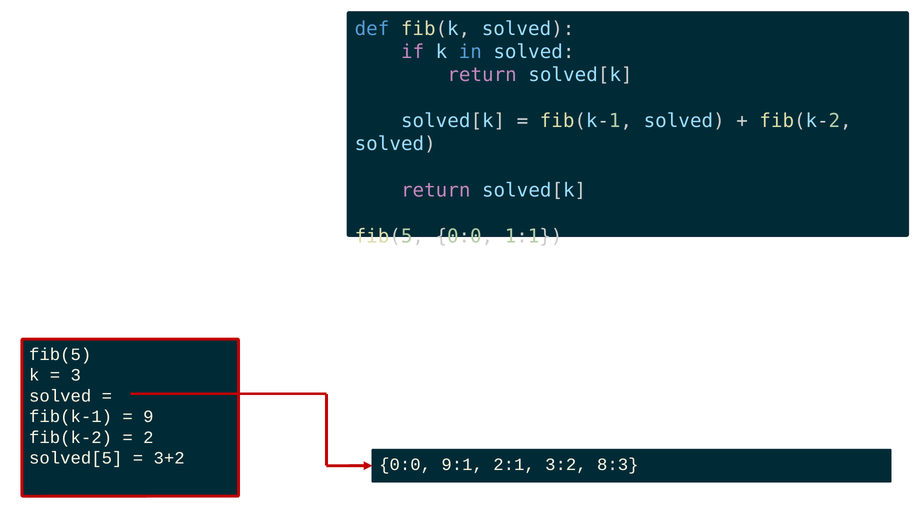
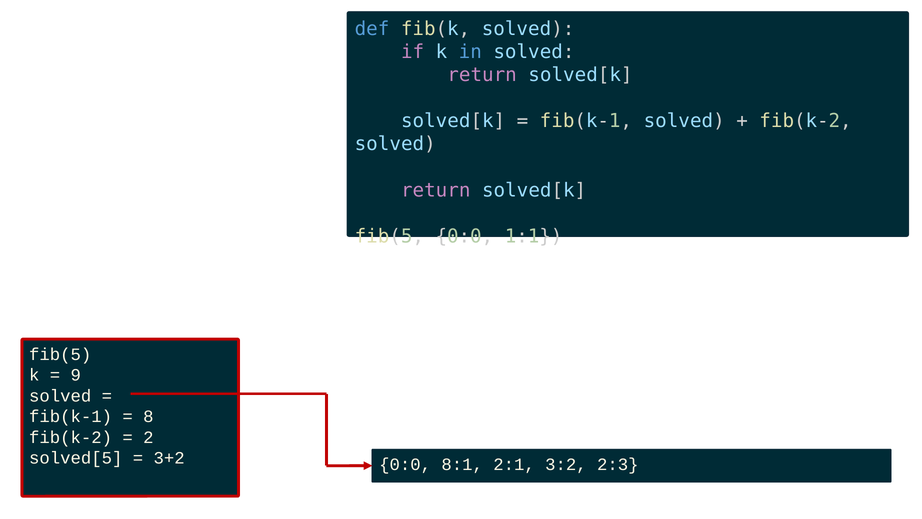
3: 3 -> 9 (76, 375)
9: 9 -> 8 (148, 416)
9:1: 9:1 -> 8:1 (462, 464)
8:3: 8:3 -> 2:3 (618, 464)
